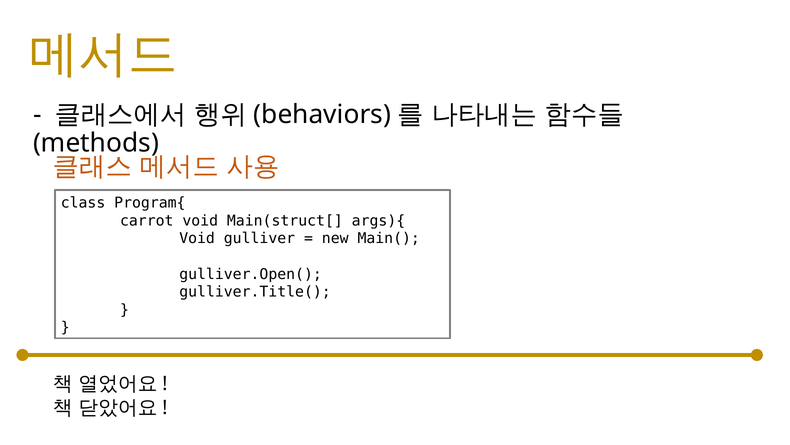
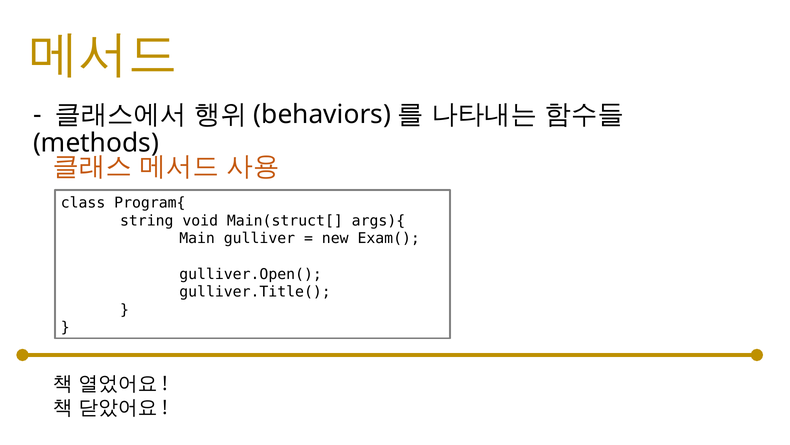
carrot: carrot -> string (147, 220)
Void: Void -> Main (197, 238)
Main(: Main( -> Exam( (389, 238)
